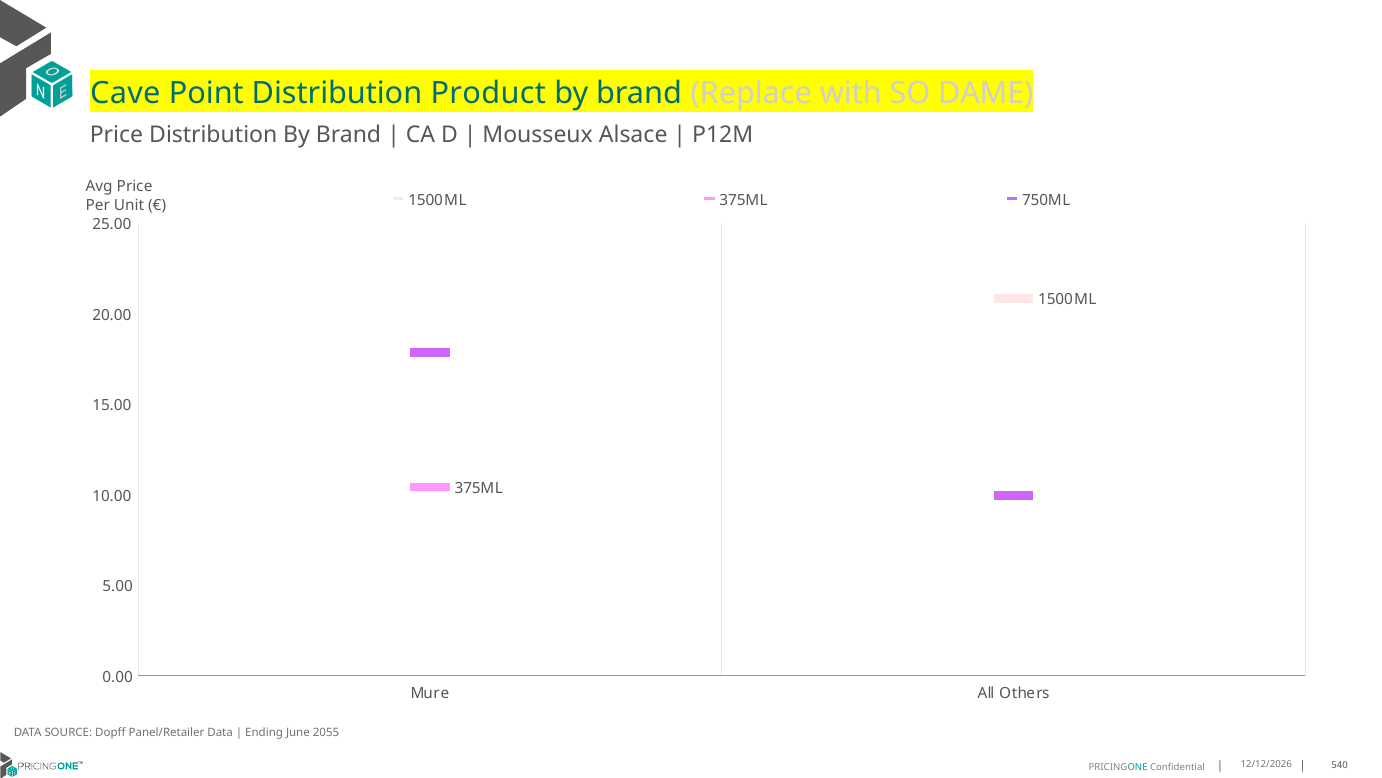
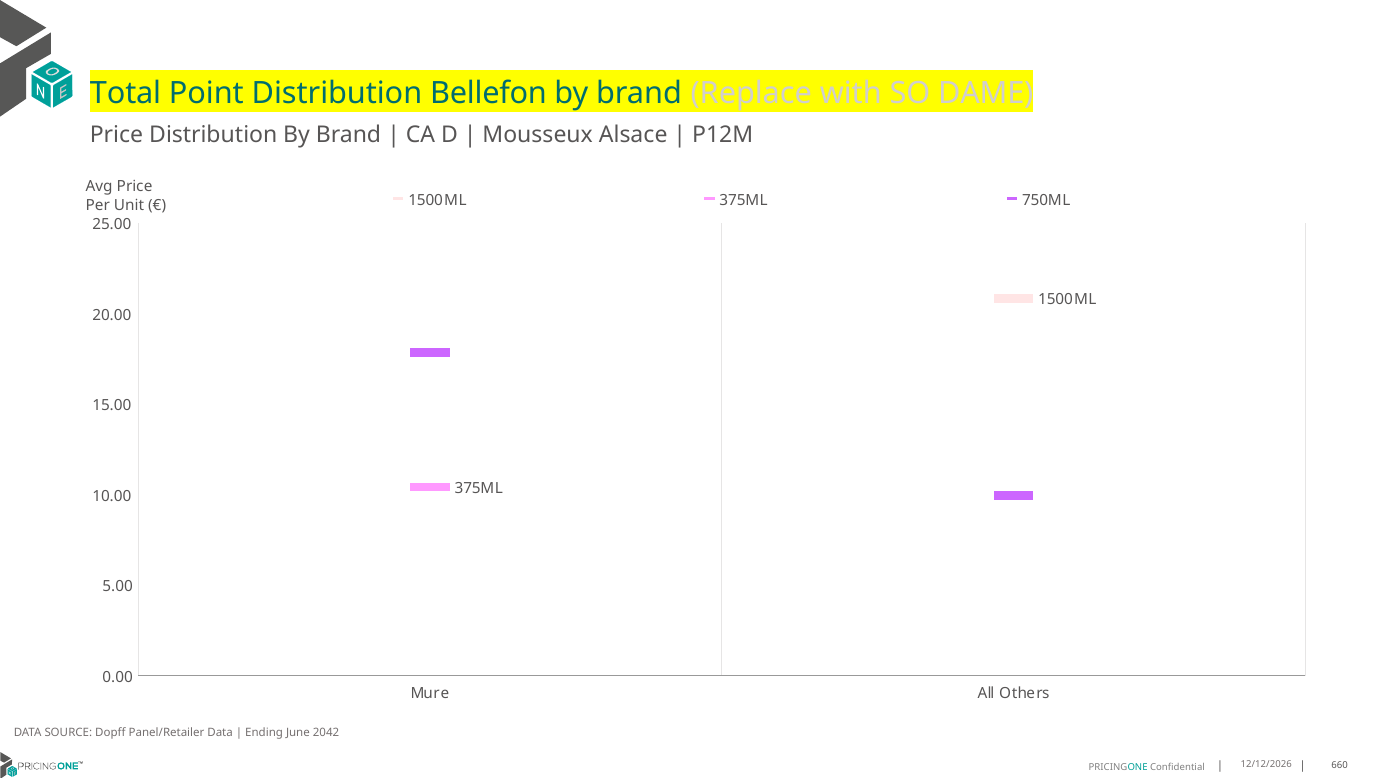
Cave: Cave -> Total (126, 93)
Product: Product -> Bellefon (489, 93)
2055: 2055 -> 2042 (326, 732)
540: 540 -> 660 (1340, 764)
